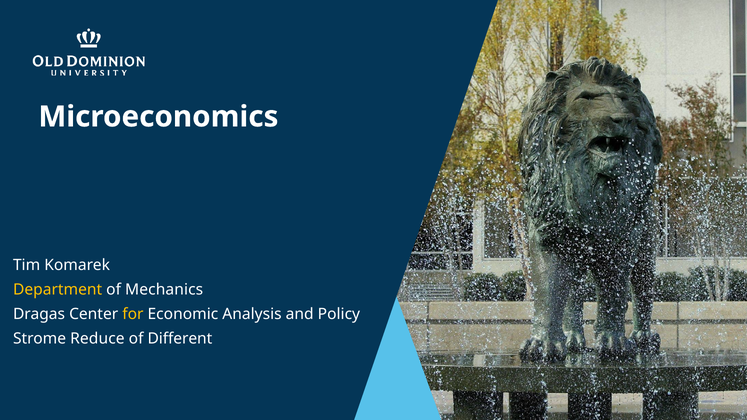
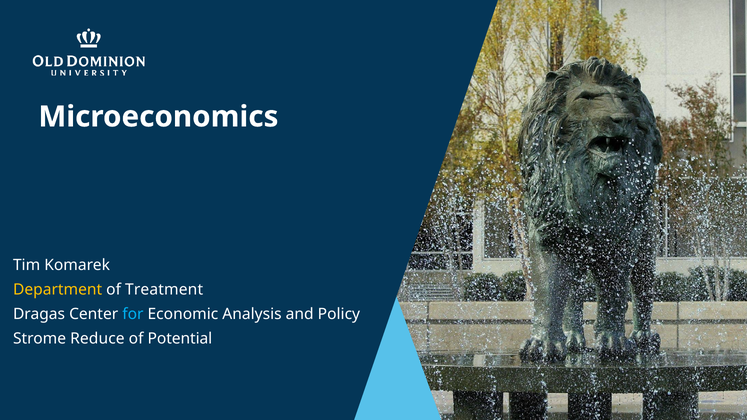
Mechanics: Mechanics -> Treatment (164, 290)
for colour: yellow -> light blue (133, 314)
Different: Different -> Potential (180, 339)
